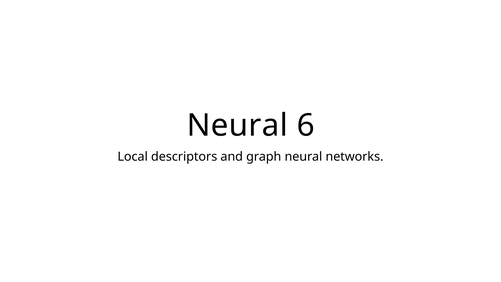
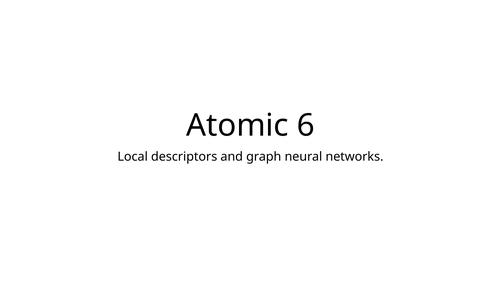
Neural: Neural -> Atomic (237, 125)
